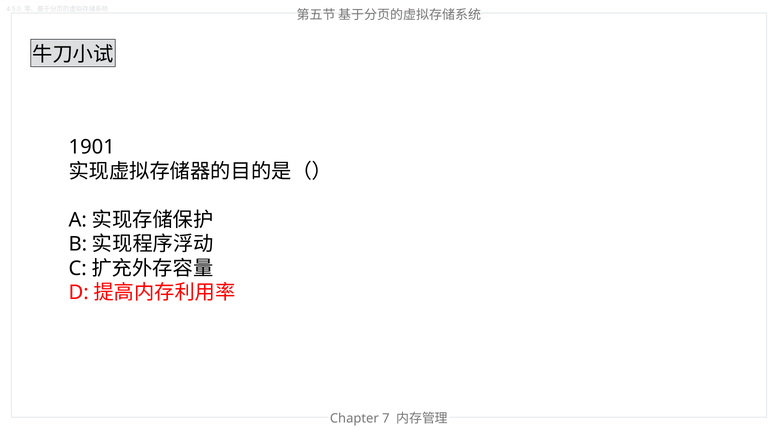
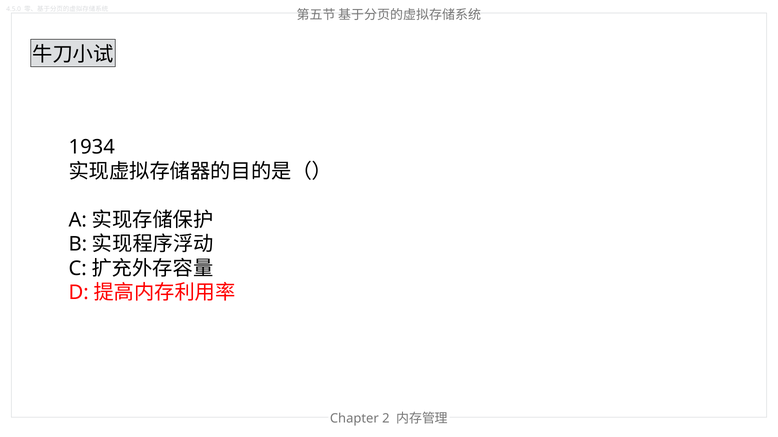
1901: 1901 -> 1934 (92, 147)
7: 7 -> 2 (386, 419)
